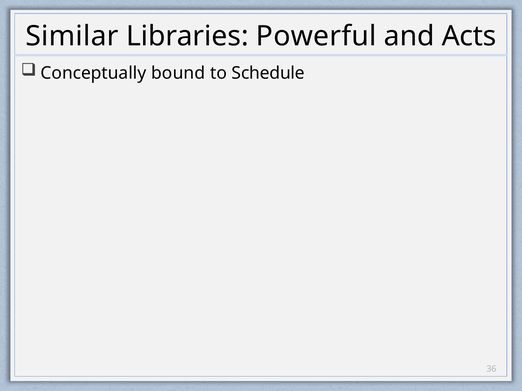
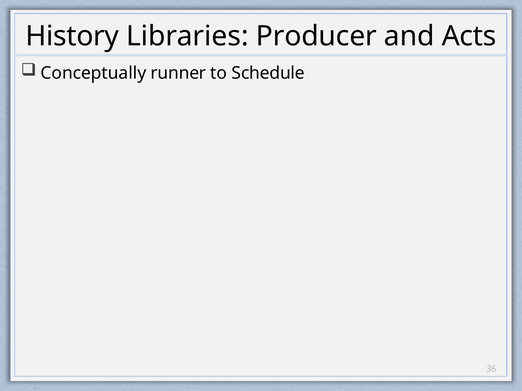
Similar: Similar -> History (72, 36)
Powerful: Powerful -> Producer (316, 36)
bound: bound -> runner (178, 73)
